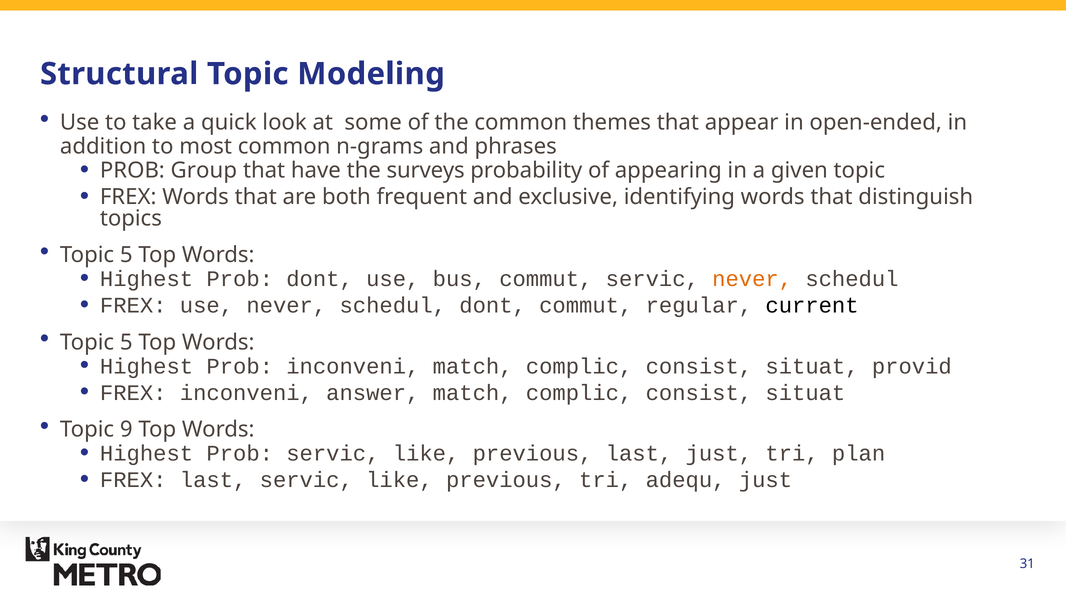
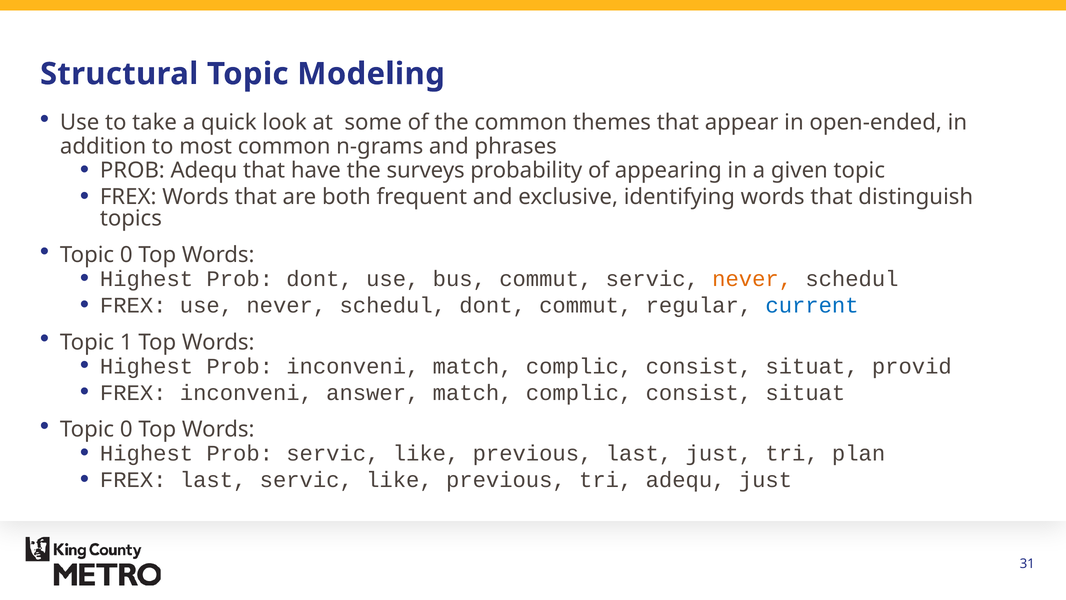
PROB Group: Group -> Adequ (204, 170)
5: 5 -> 0 (126, 255)
current colour: black -> blue (812, 305)
5: 5 -> 1 (126, 342)
9: 9 -> 0 (126, 429)
